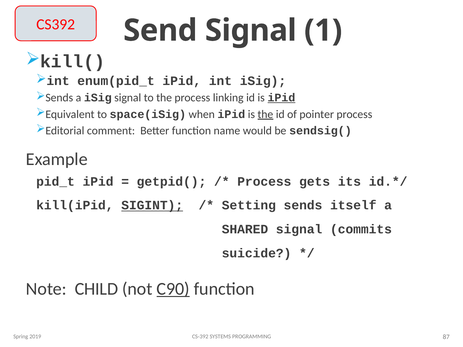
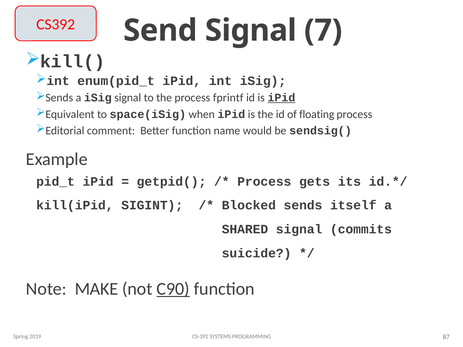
1: 1 -> 7 (323, 30)
linking: linking -> fprintf (228, 98)
the underline: present -> none (265, 114)
pointer: pointer -> floating (317, 114)
SIGINT underline: present -> none (152, 206)
Setting: Setting -> Blocked (249, 206)
CHILD: CHILD -> MAKE (96, 289)
